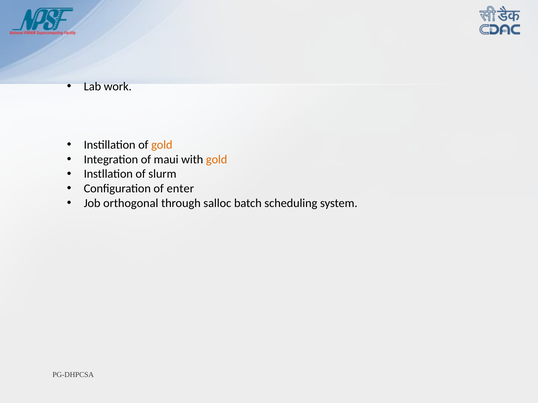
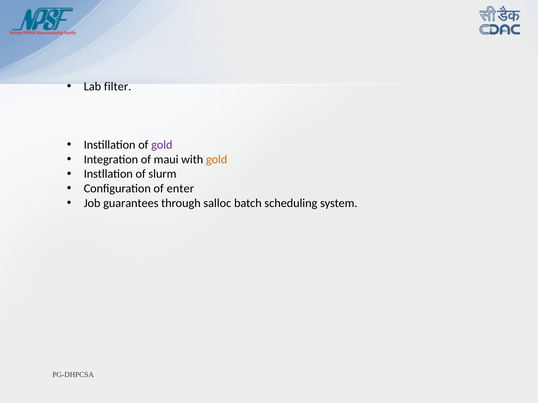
work: work -> filter (118, 87)
gold colour: orange -> purple (162, 145)
orthogonal: orthogonal -> guarantees (131, 203)
